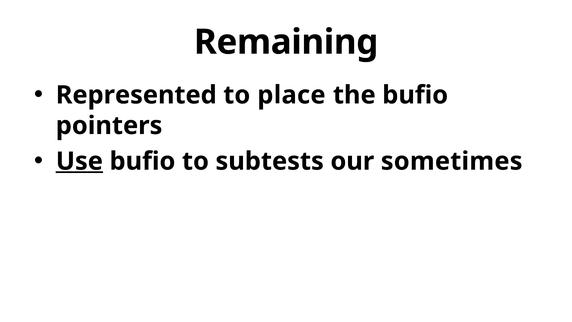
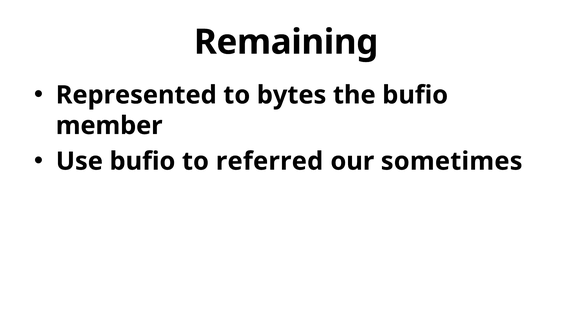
place: place -> bytes (292, 95)
pointers: pointers -> member (109, 126)
Use underline: present -> none (79, 161)
subtests: subtests -> referred (270, 161)
